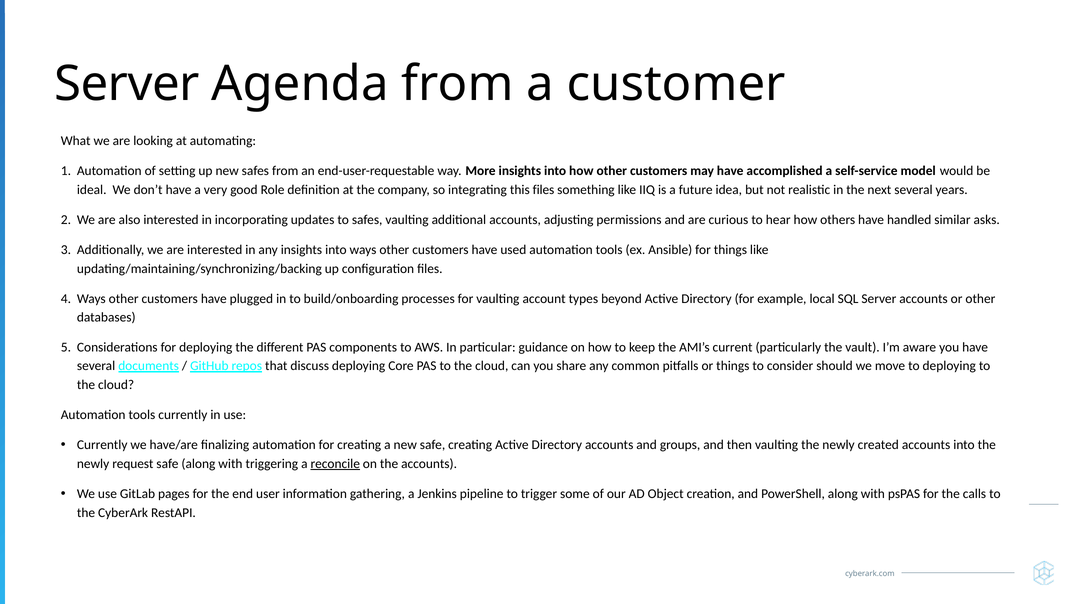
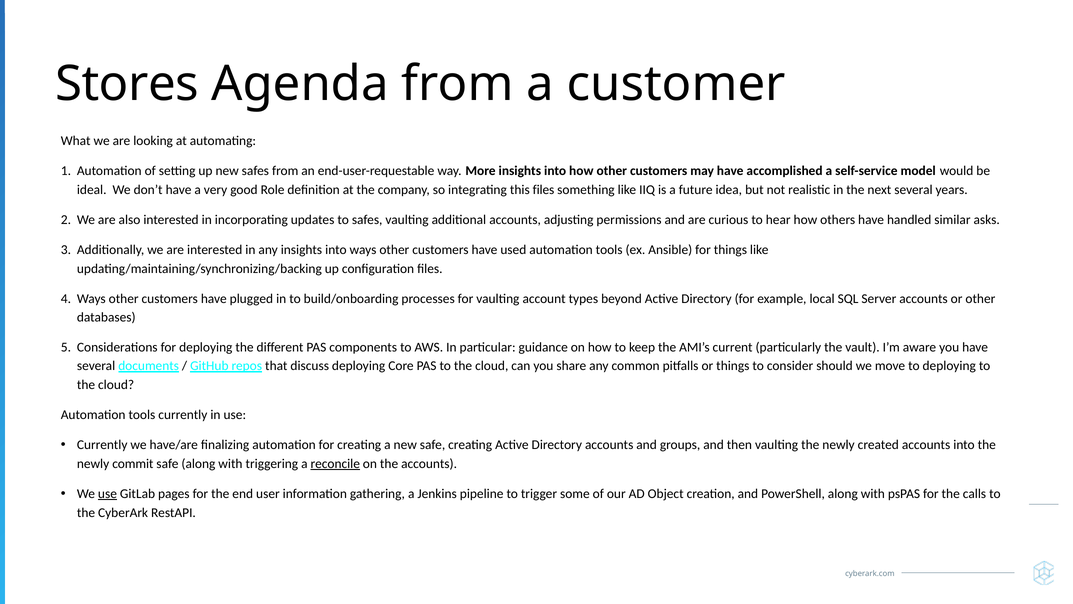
Server: Server -> Stores (127, 84)
request: request -> commit (133, 464)
use underline: none -> present (107, 493)
